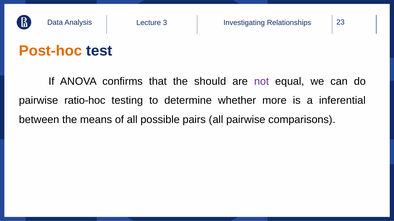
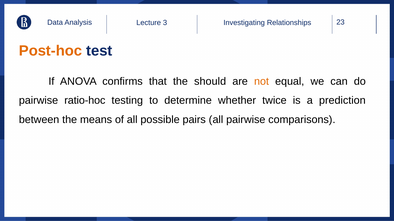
not colour: purple -> orange (261, 81)
more: more -> twice (274, 101)
inferential: inferential -> prediction (342, 101)
